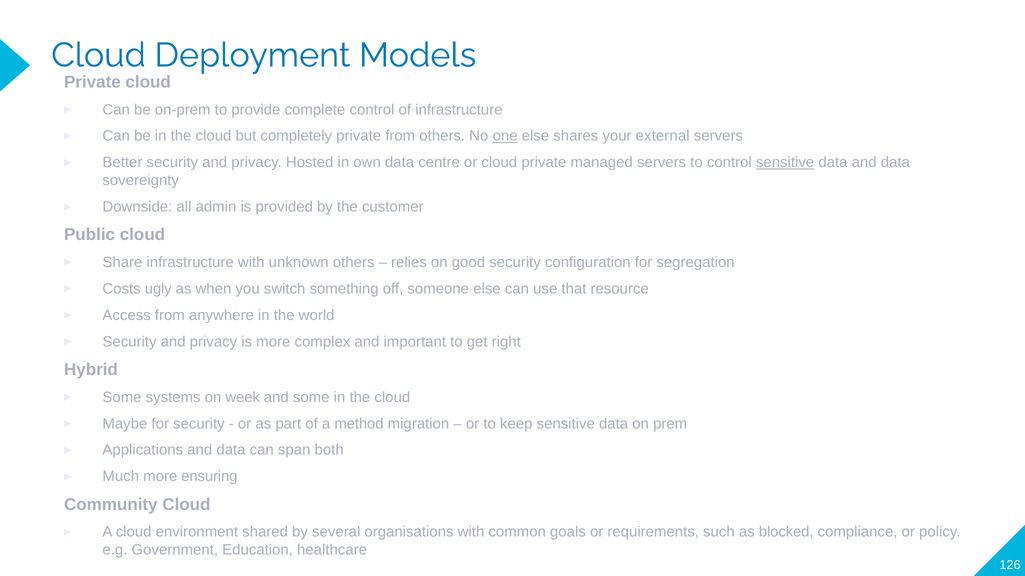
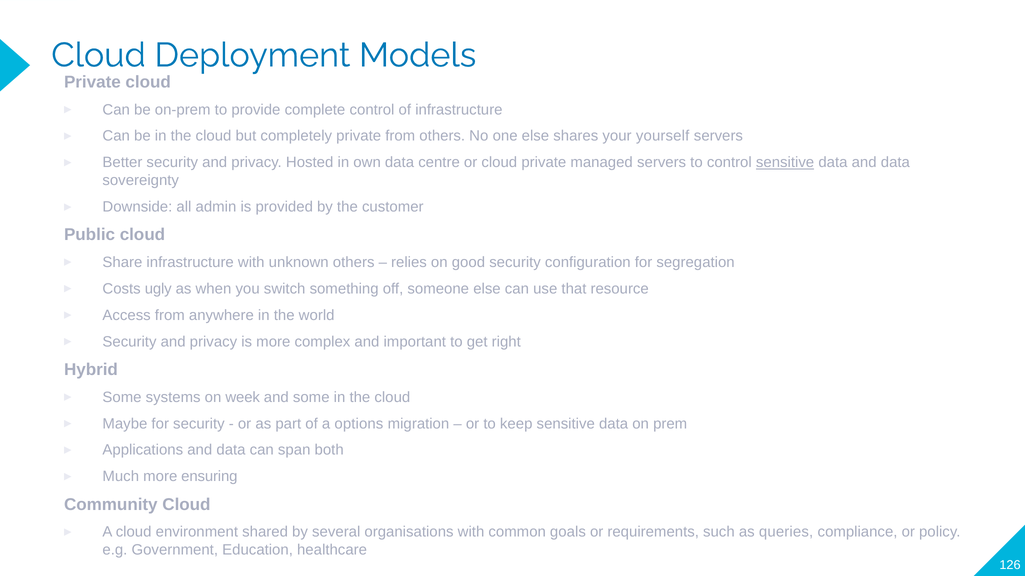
one underline: present -> none (505, 136)
external: external -> yourself (663, 136)
method: method -> options (359, 424)
blocked: blocked -> queries (786, 532)
